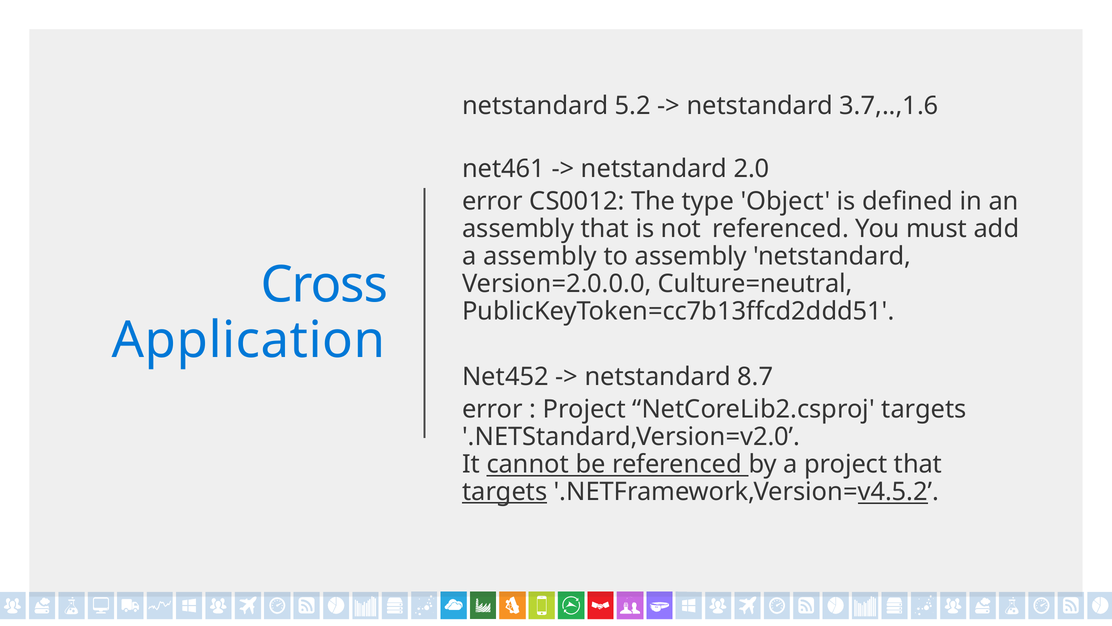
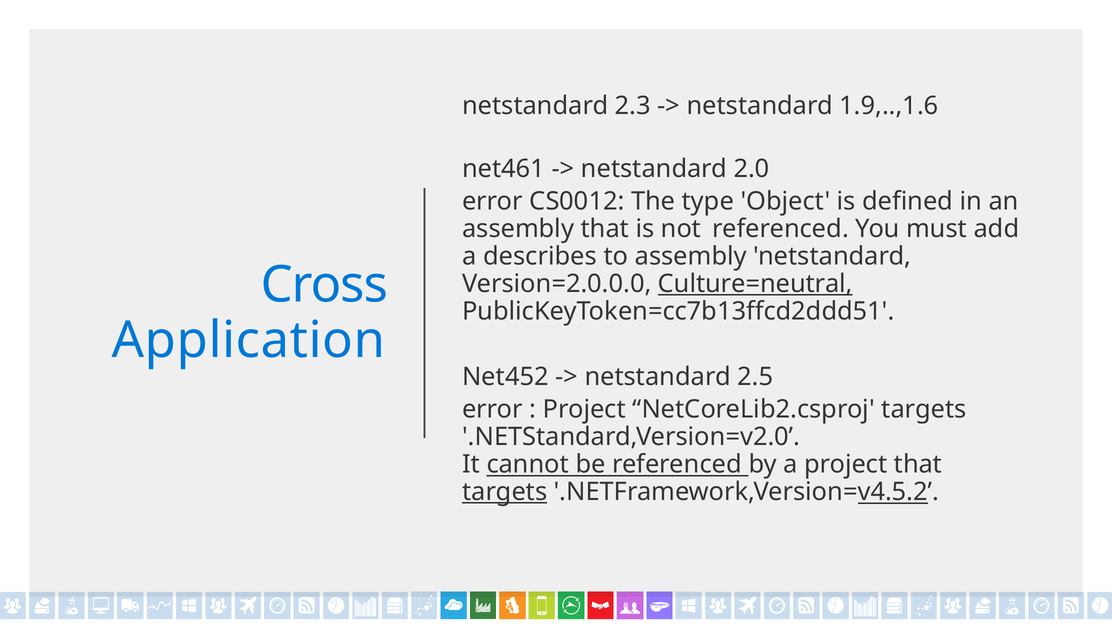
5.2: 5.2 -> 2.3 (633, 106)
3.7,..,1.6: 3.7,..,1.6 -> 1.9,..,1.6 (889, 106)
a assembly: assembly -> describes (540, 256)
Culture=neutral underline: none -> present (755, 284)
8.7: 8.7 -> 2.5 (755, 376)
